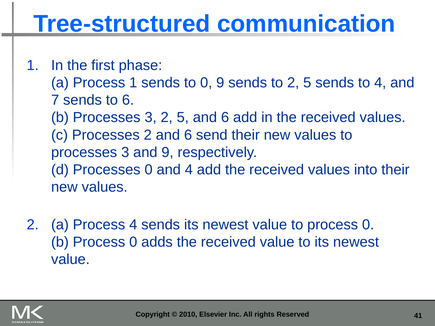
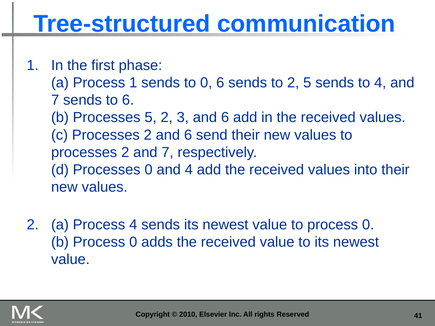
0 9: 9 -> 6 (220, 83)
b Processes 3: 3 -> 5 (151, 118)
5: 5 -> 3 (183, 118)
3: 3 -> 2 (125, 152)
9: 9 -> 7 (168, 152)
